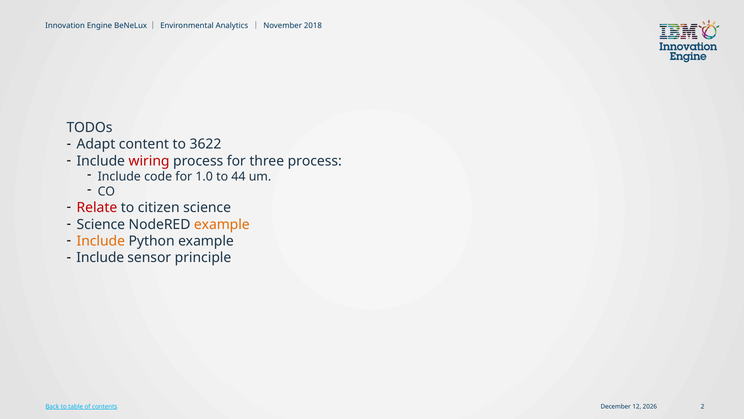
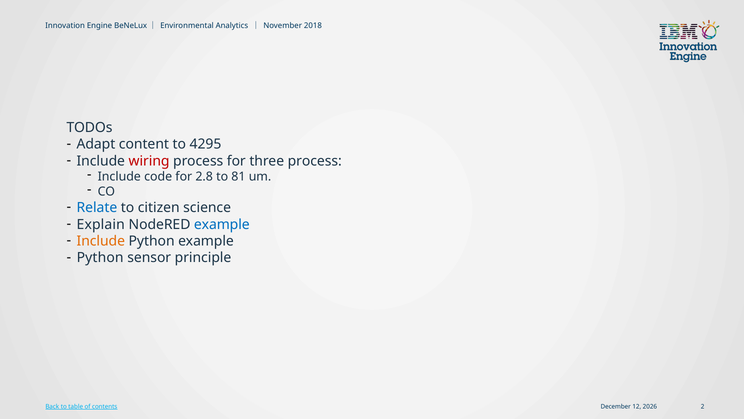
3622: 3622 -> 4295 (206, 144)
1.0: 1.0 -> 2.8 (204, 177)
44: 44 -> 81 (238, 177)
Relate colour: red -> blue (97, 207)
Science: Science -> Explain (101, 224)
example colour: orange -> blue (222, 224)
Include: Include -> Python (100, 258)
